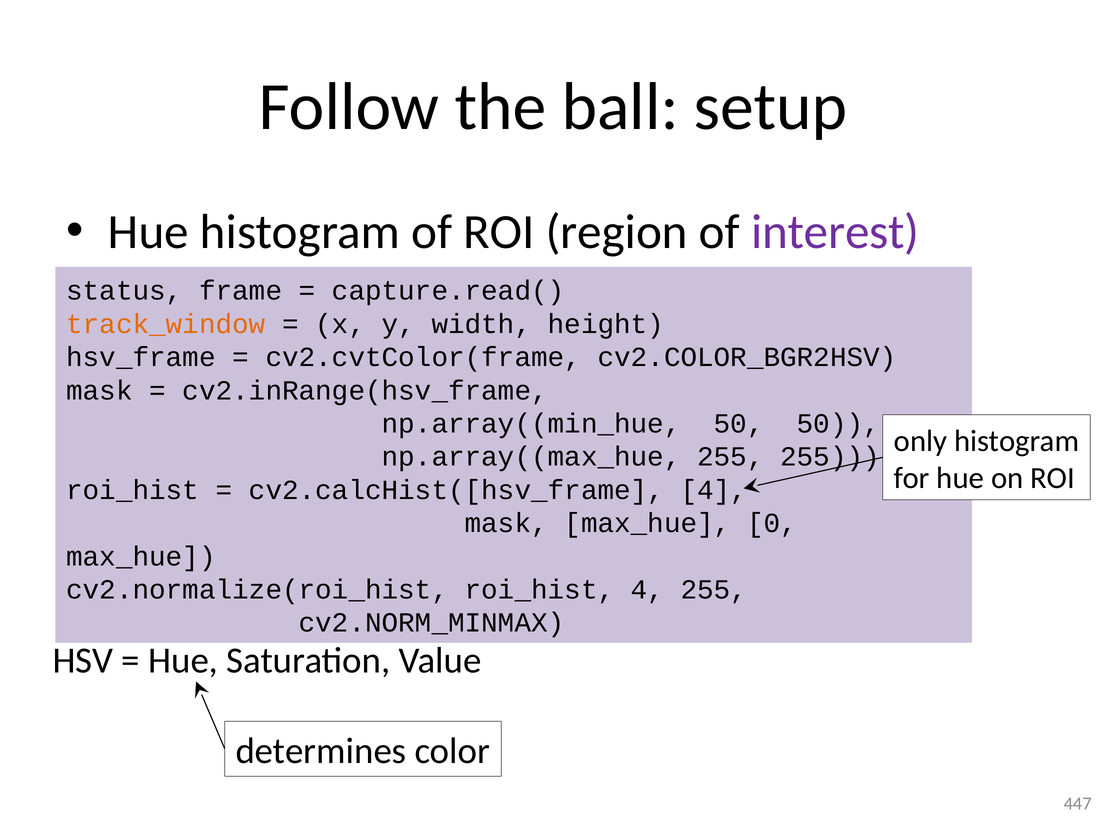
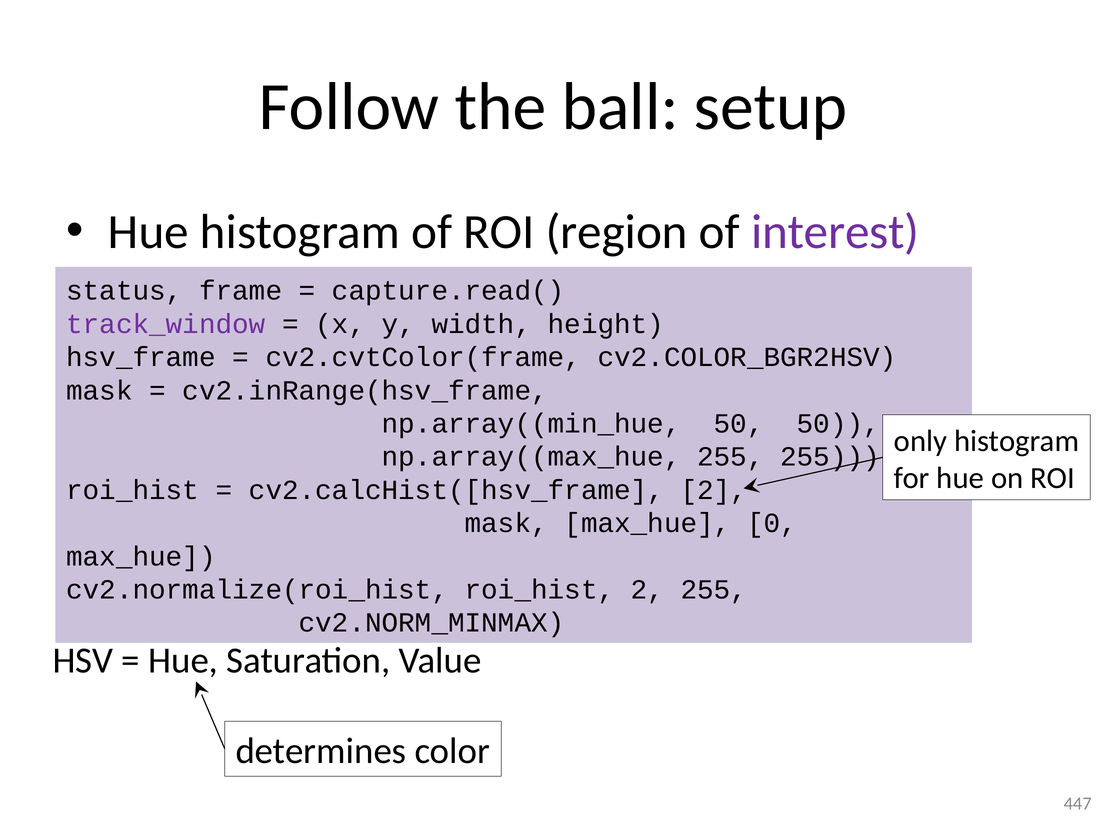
track_window colour: orange -> purple (166, 324)
cv2.calcHist([hsv_frame 4: 4 -> 2 (714, 490)
roi_hist 4: 4 -> 2 (647, 590)
